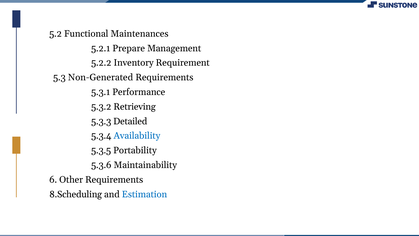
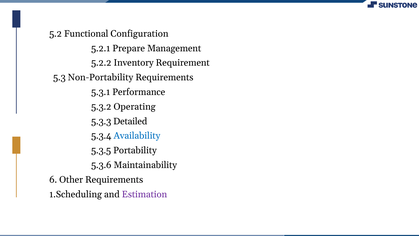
Maintenances: Maintenances -> Configuration (139, 34)
Non-Generated: Non-Generated -> Non-Portability (101, 77)
Retrieving: Retrieving -> Operating (135, 107)
8.Scheduling: 8.Scheduling -> 1.Scheduling (76, 194)
Estimation colour: blue -> purple (144, 194)
